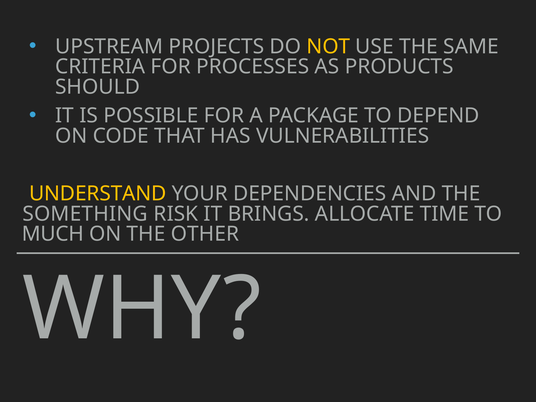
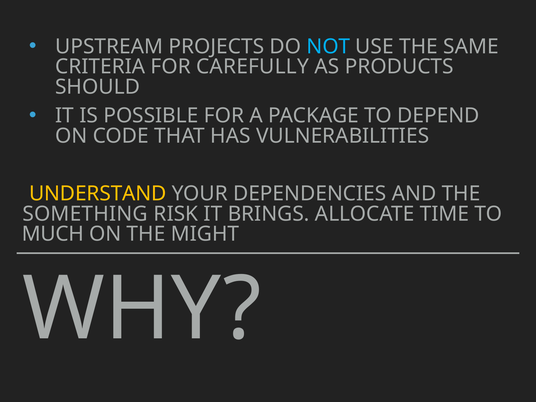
NOT colour: yellow -> light blue (328, 47)
PROCESSES: PROCESSES -> CAREFULLY (253, 67)
OTHER: OTHER -> MIGHT (205, 234)
